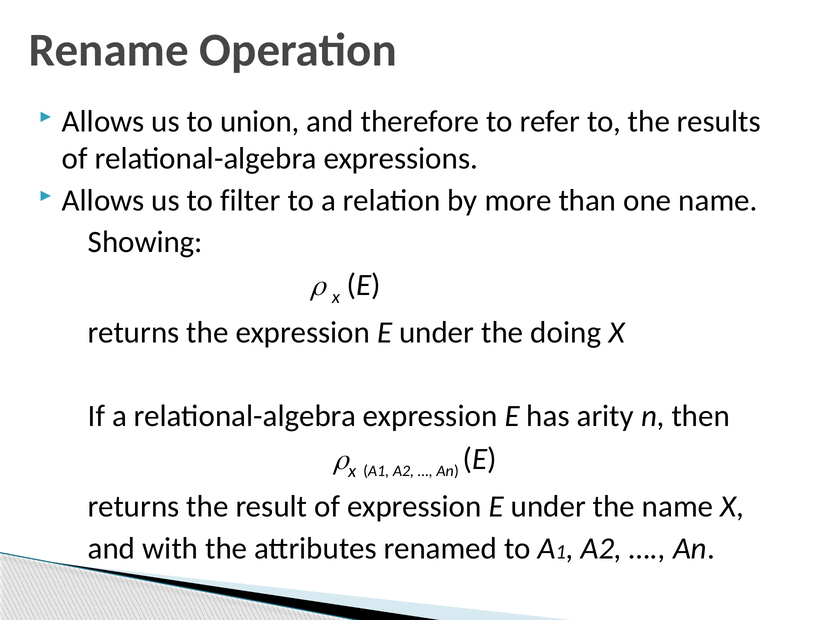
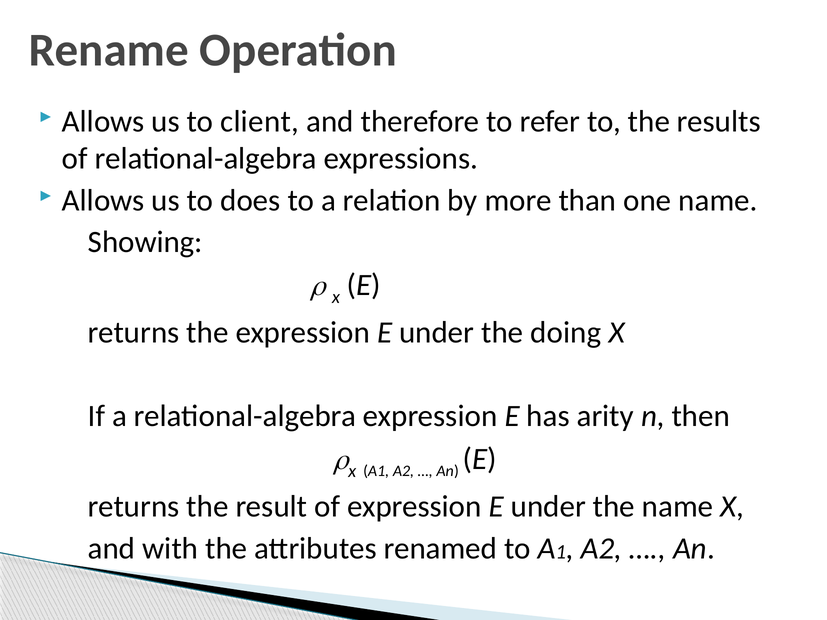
union: union -> client (260, 121)
filter: filter -> does (250, 200)
